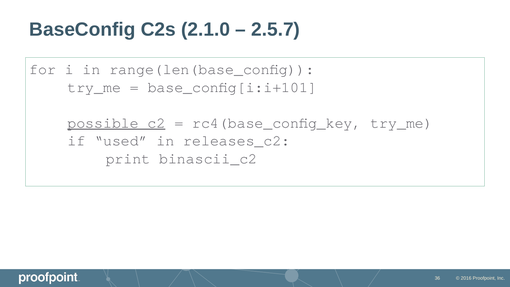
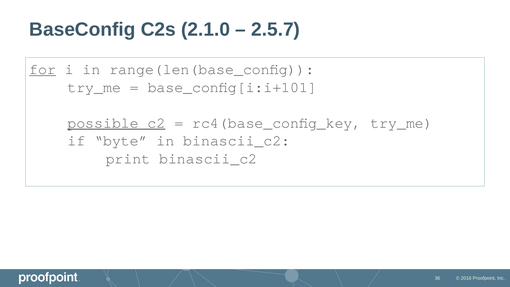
for underline: none -> present (43, 69)
used: used -> byte (121, 141)
in releases_c2: releases_c2 -> binascii_c2 (237, 141)
